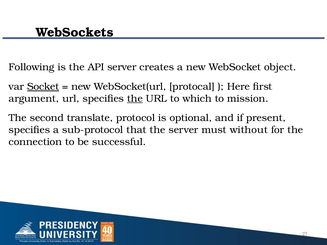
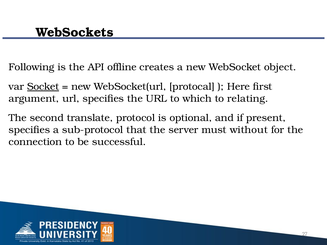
API server: server -> offline (122, 67)
the underline: present -> none (135, 99)
mission: mission -> relating (248, 99)
